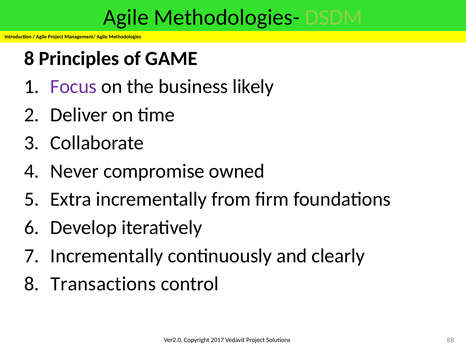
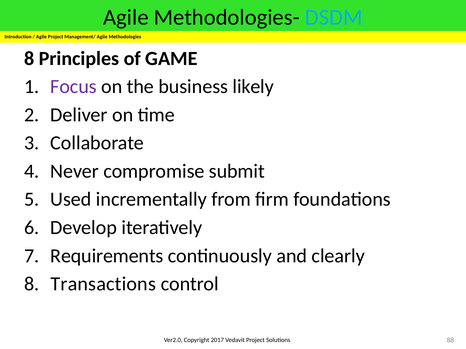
DSDM colour: light green -> light blue (334, 17)
owned: owned -> submit (237, 171)
Extra: Extra -> Used (71, 200)
Incrementally: Incrementally -> Requirements (107, 256)
